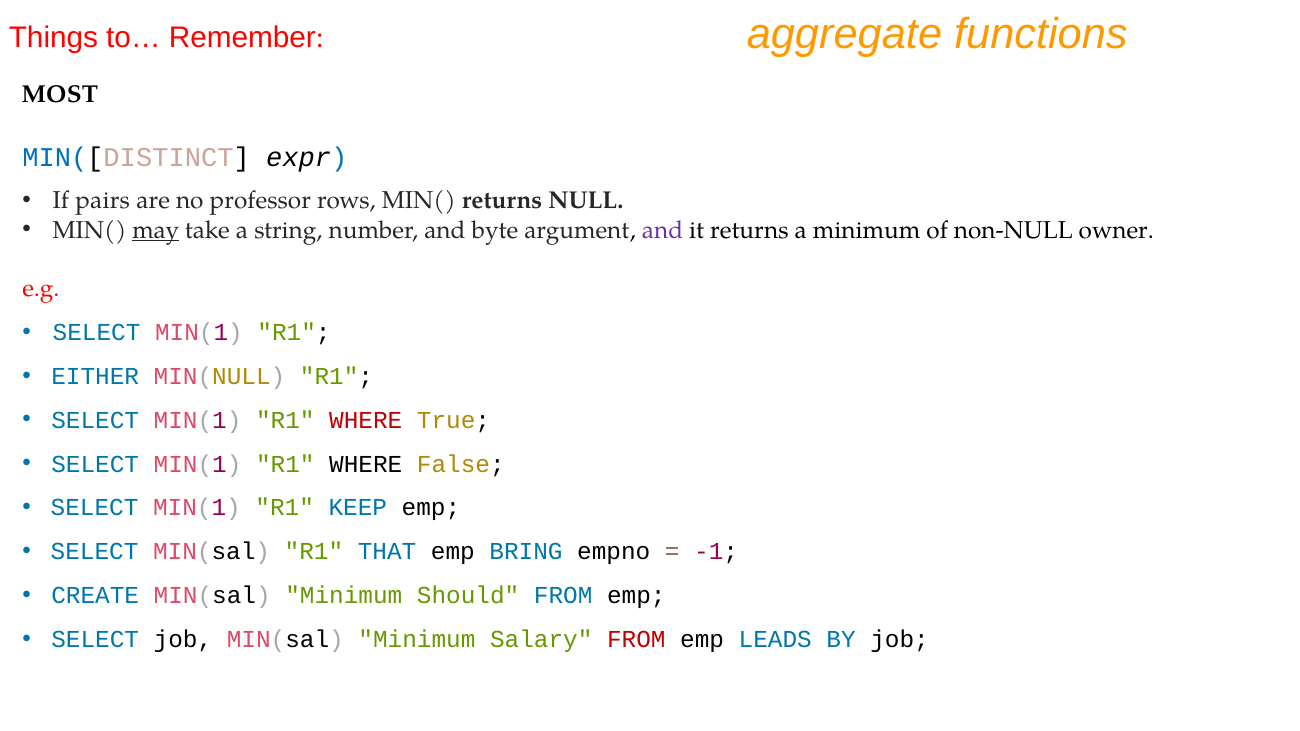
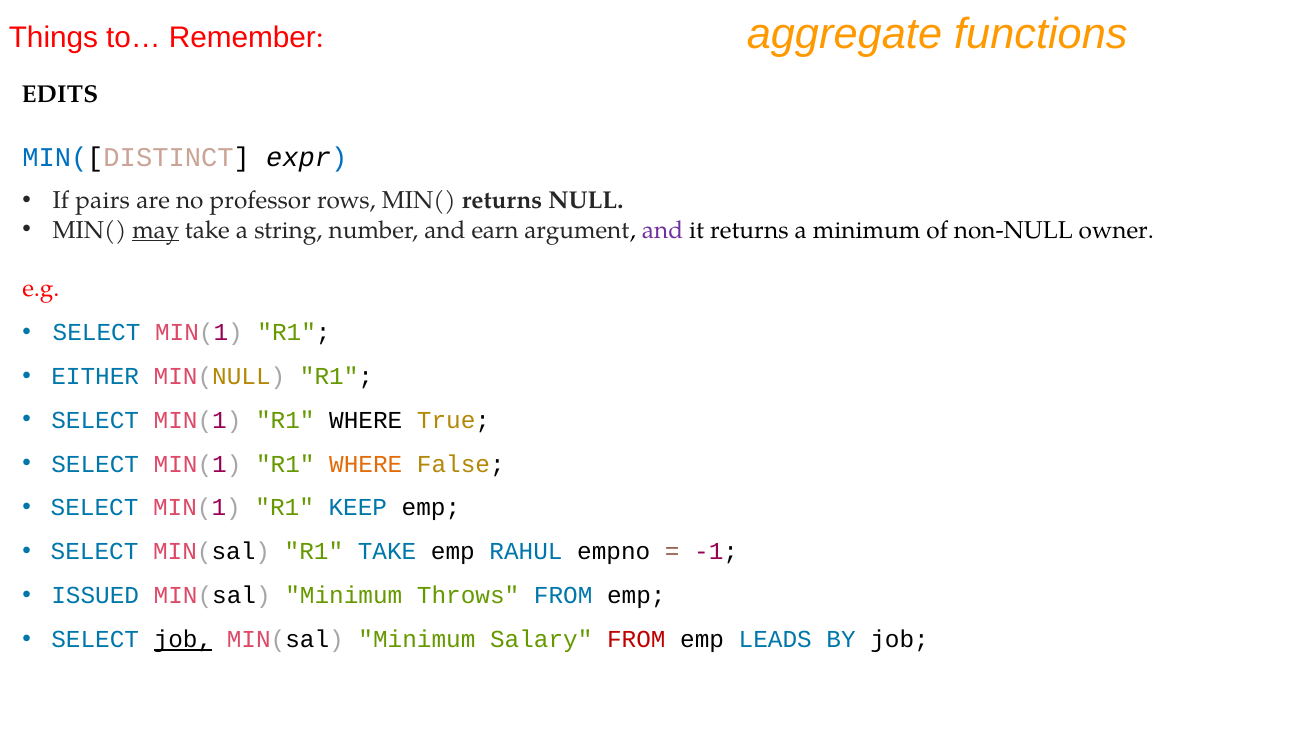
MOST: MOST -> EDITS (60, 95)
byte: byte -> earn (495, 230)
WHERE colour: red -> black (366, 420)
WHERE colour: black -> orange (366, 464)
R1 THAT: THAT -> TAKE (387, 552)
BRING: BRING -> RAHUL (526, 552)
CREATE: CREATE -> ISSUED (95, 596)
Should: Should -> Throws (468, 596)
job underline: none -> present (183, 640)
